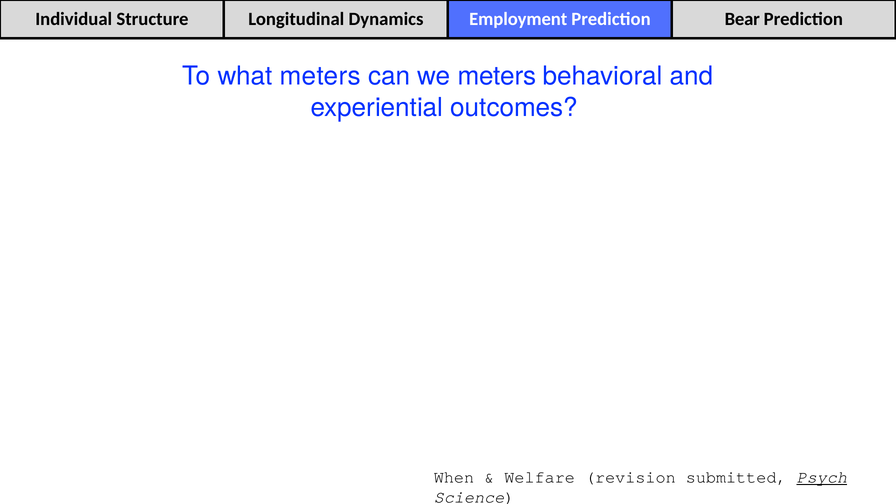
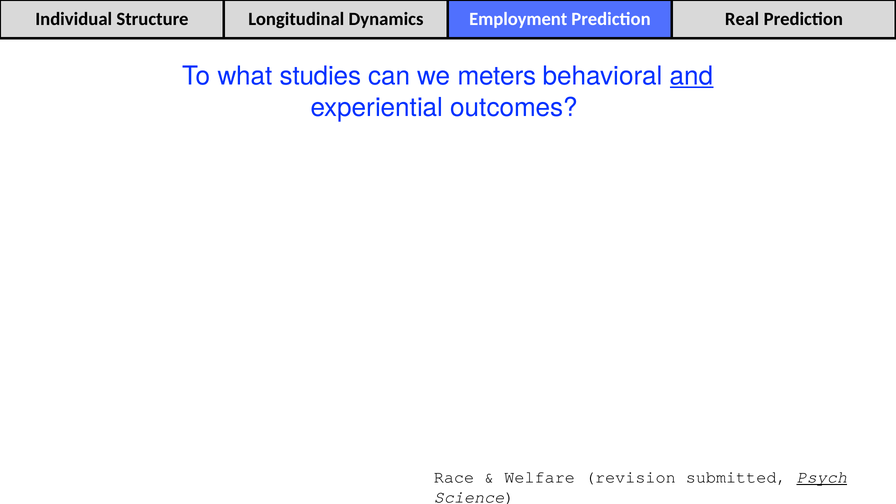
Bear: Bear -> Real (742, 19)
what meters: meters -> studies (320, 76)
and underline: none -> present (692, 76)
When: When -> Race (454, 477)
